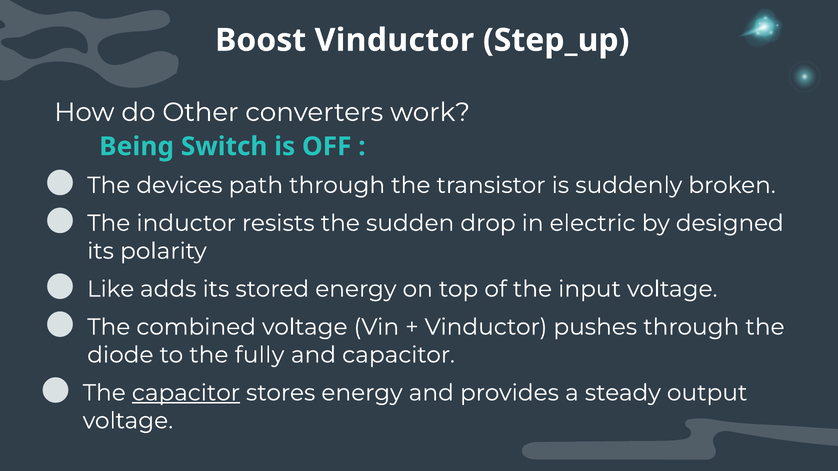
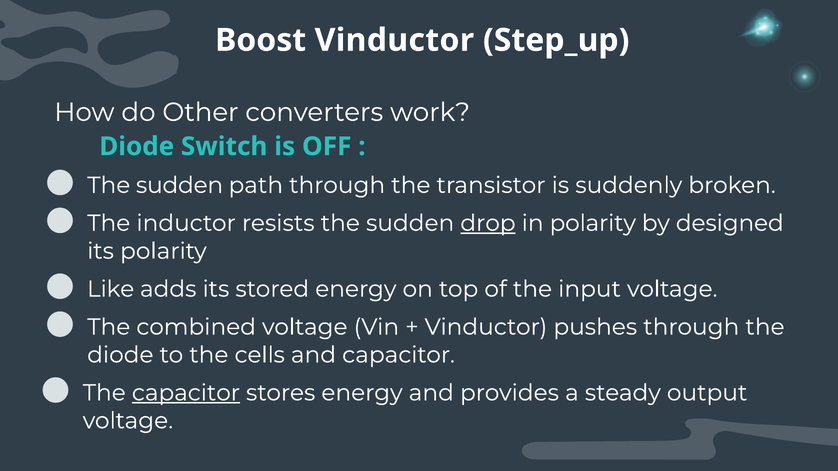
Being: Being -> Diode (137, 147)
devices: devices -> sudden (180, 185)
drop underline: none -> present (488, 223)
in electric: electric -> polarity (593, 223)
fully: fully -> cells (260, 355)
